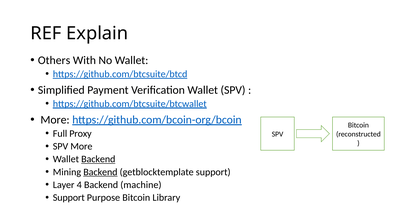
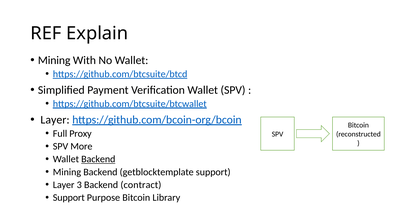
Others: Others -> Mining (54, 60)
More: More -> Layer (55, 120)
Backend underline: present -> none (100, 172)
4: 4 -> 3 (79, 185)
machine: machine -> contract (141, 185)
